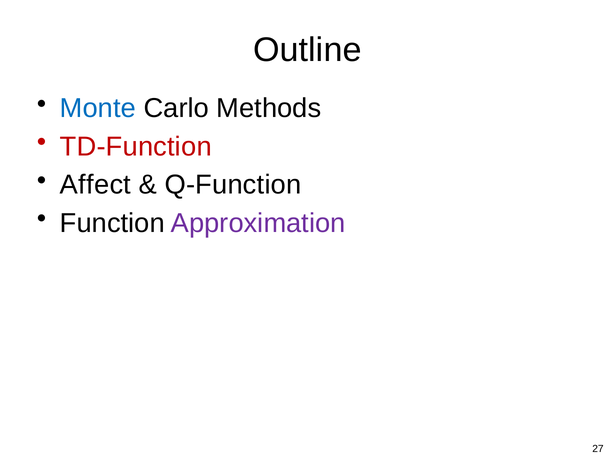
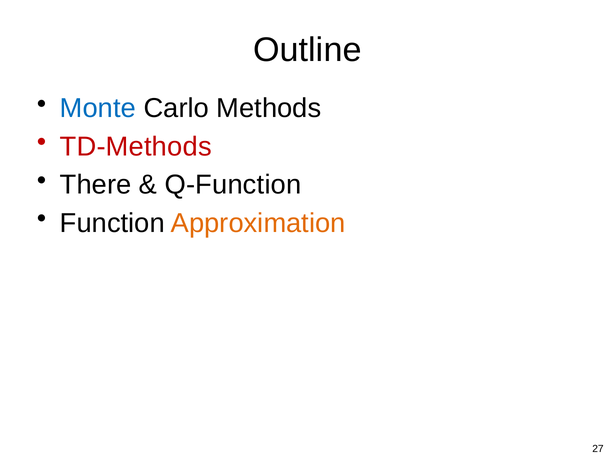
TD-Function: TD-Function -> TD-Methods (136, 147)
Affect: Affect -> There (96, 185)
Approximation colour: purple -> orange (258, 223)
